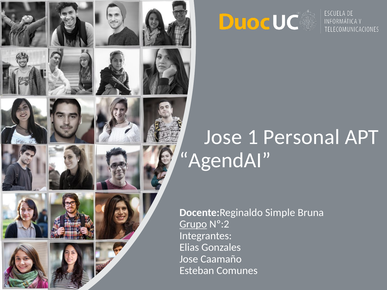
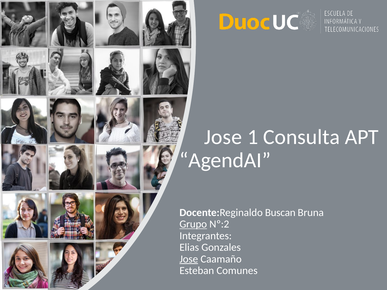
Personal: Personal -> Consulta (301, 137)
Simple: Simple -> Buscan (280, 213)
Jose underline: none -> present (189, 259)
